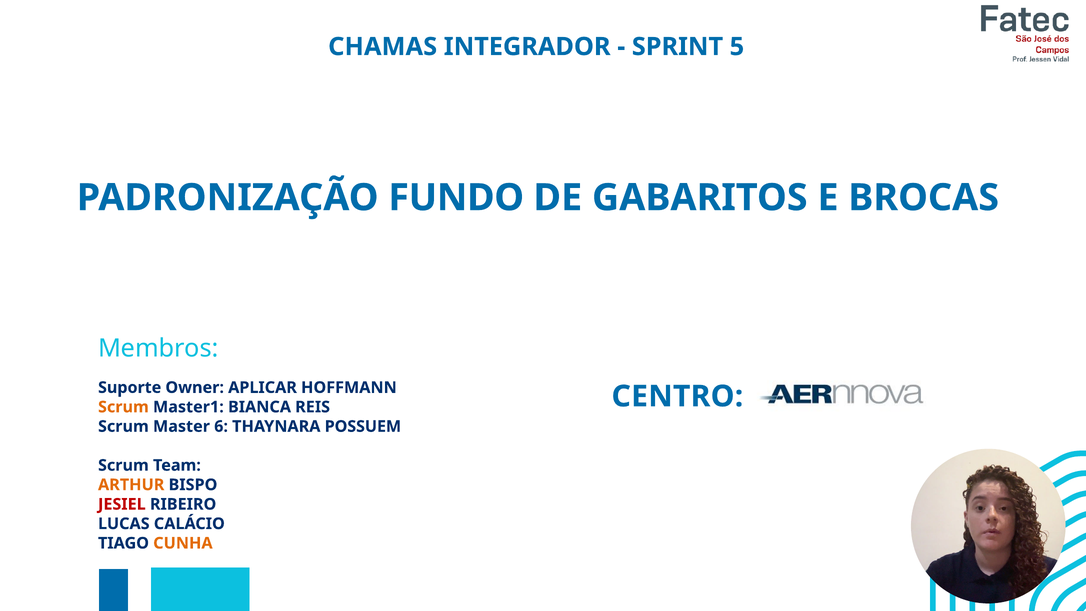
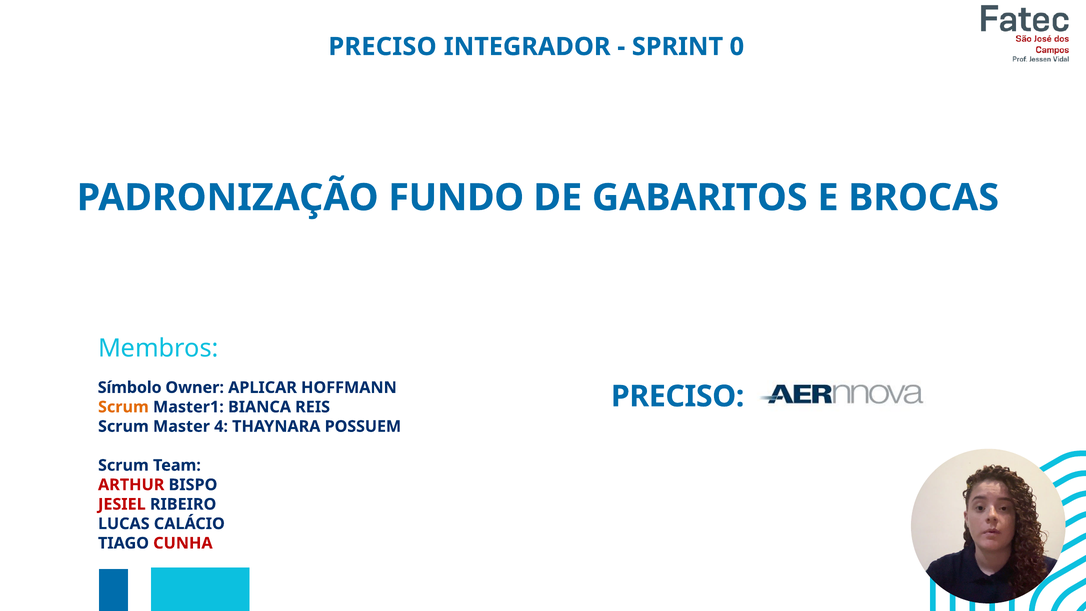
CHAMAS: CHAMAS -> PRECISO (383, 47)
5: 5 -> 0 (737, 47)
Suporte: Suporte -> Símbolo (130, 387)
CENTRO: CENTRO -> PRECISO (678, 396)
6: 6 -> 4 (221, 426)
ARTHUR colour: orange -> red (131, 485)
CUNHA colour: orange -> red (183, 543)
